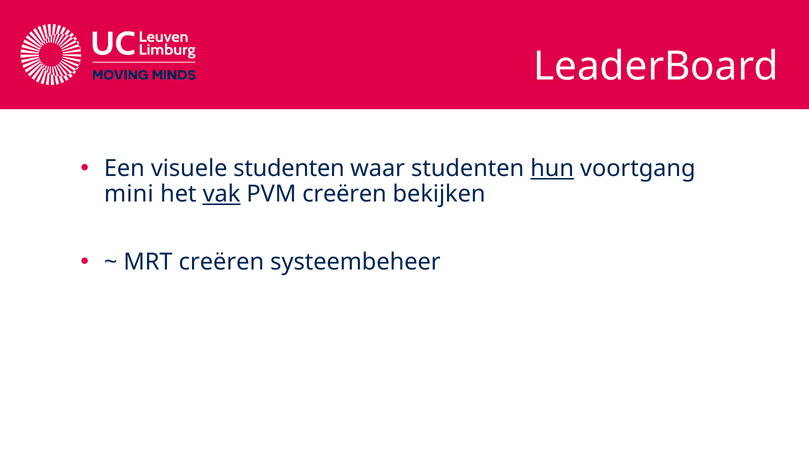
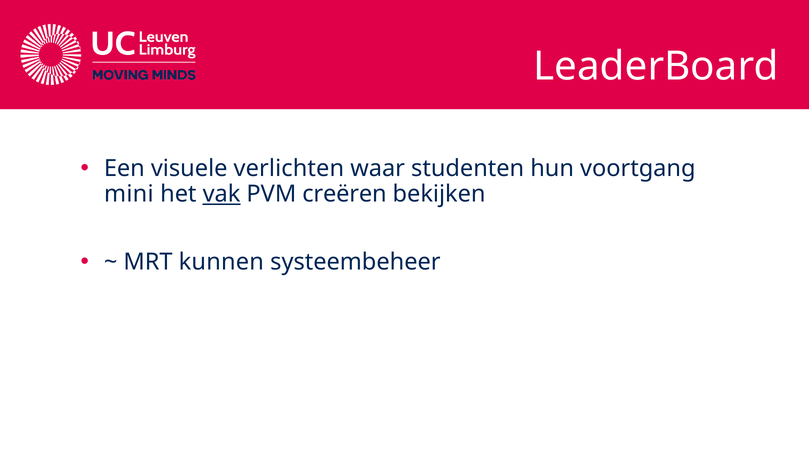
visuele studenten: studenten -> verlichten (289, 169)
hun underline: present -> none (552, 169)
MRT creëren: creëren -> kunnen (221, 262)
